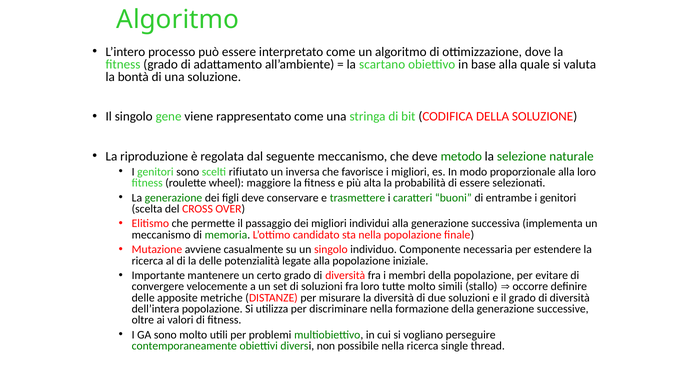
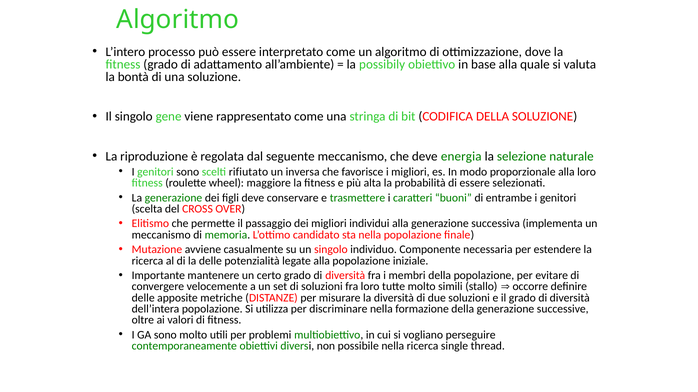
scartano: scartano -> possibily (382, 65)
metodo: metodo -> energia (461, 156)
